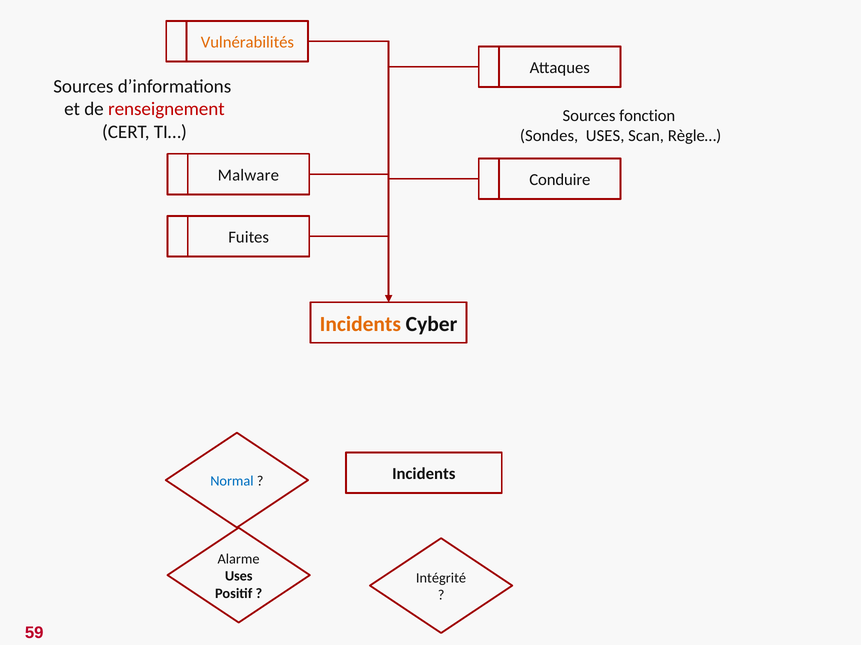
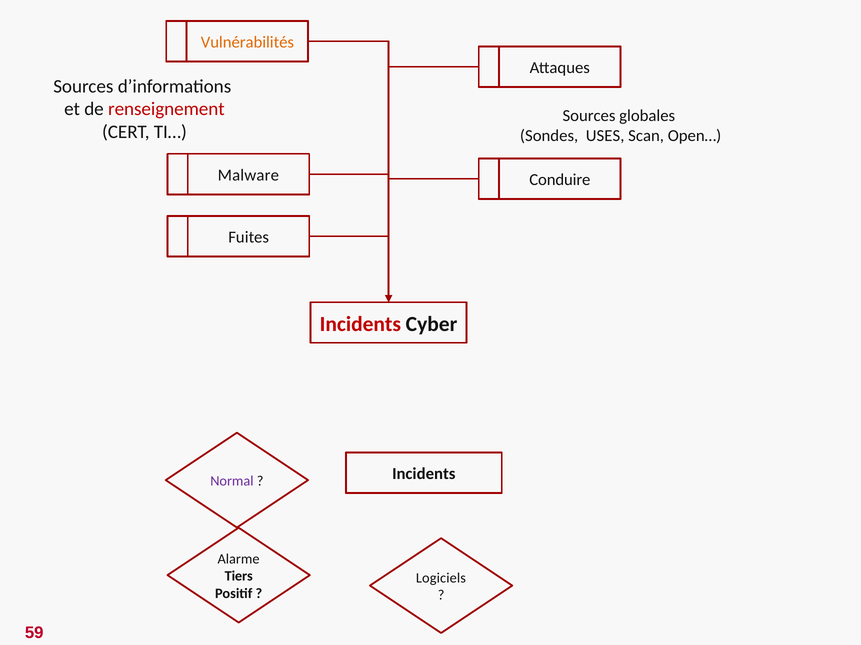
fonction: fonction -> globales (647, 116)
Règle…: Règle… -> Open… (695, 136)
Incidents colour: orange -> red (360, 324)
Normal colour: blue -> purple (232, 482)
Uses: Uses -> Tiers (239, 577)
Intégrité: Intégrité -> Logiciels (441, 579)
